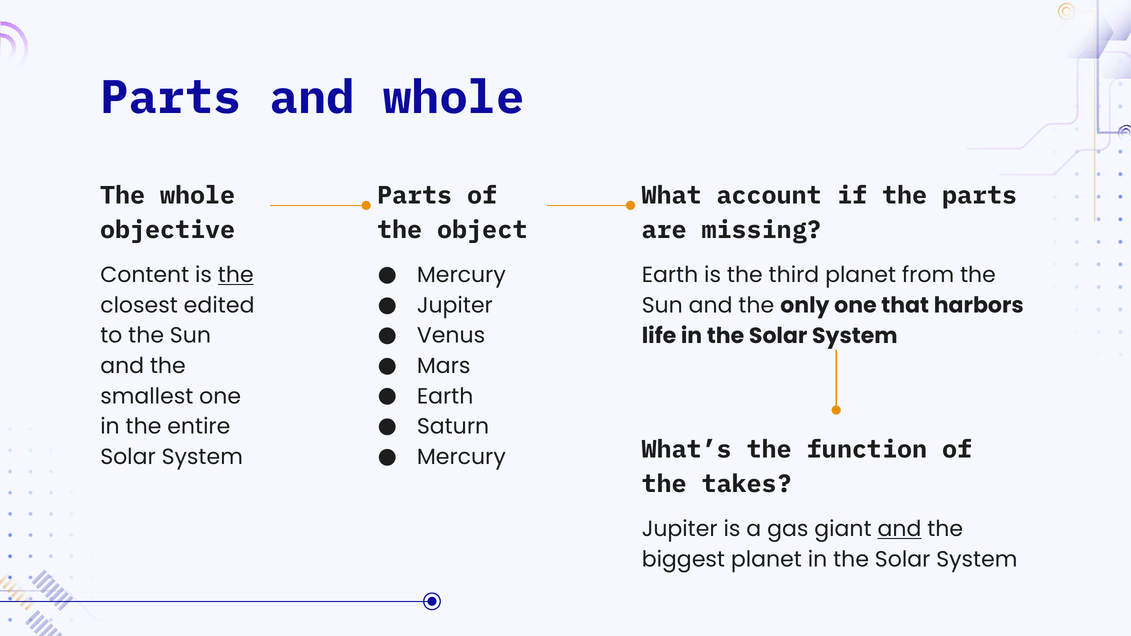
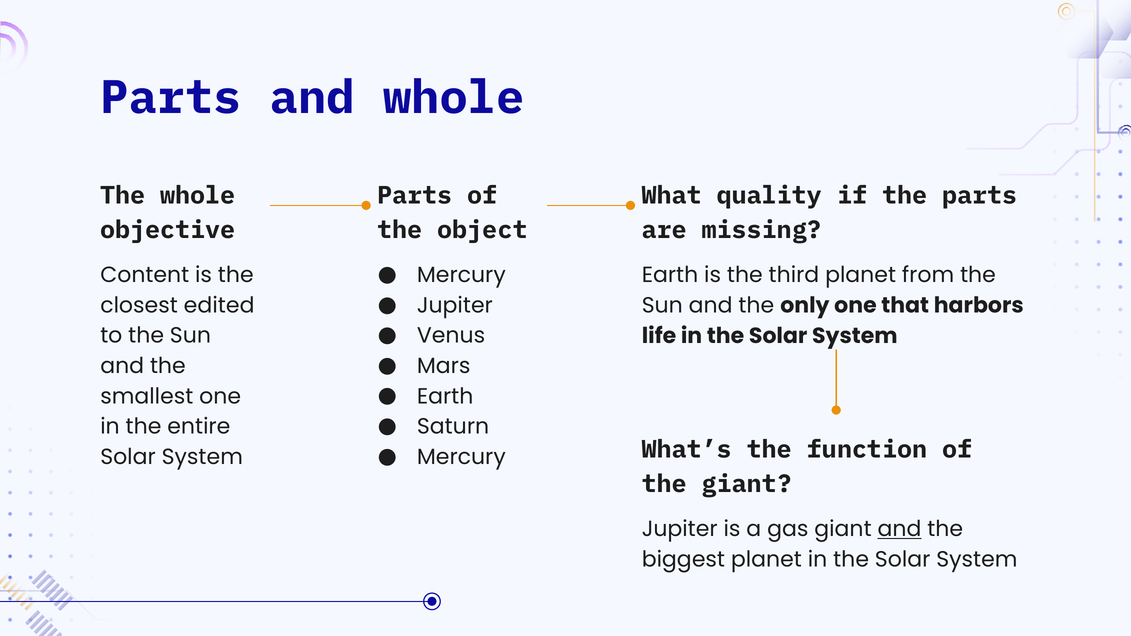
account: account -> quality (769, 195)
the underline: present -> none (236, 275)
the takes: takes -> giant (747, 484)
